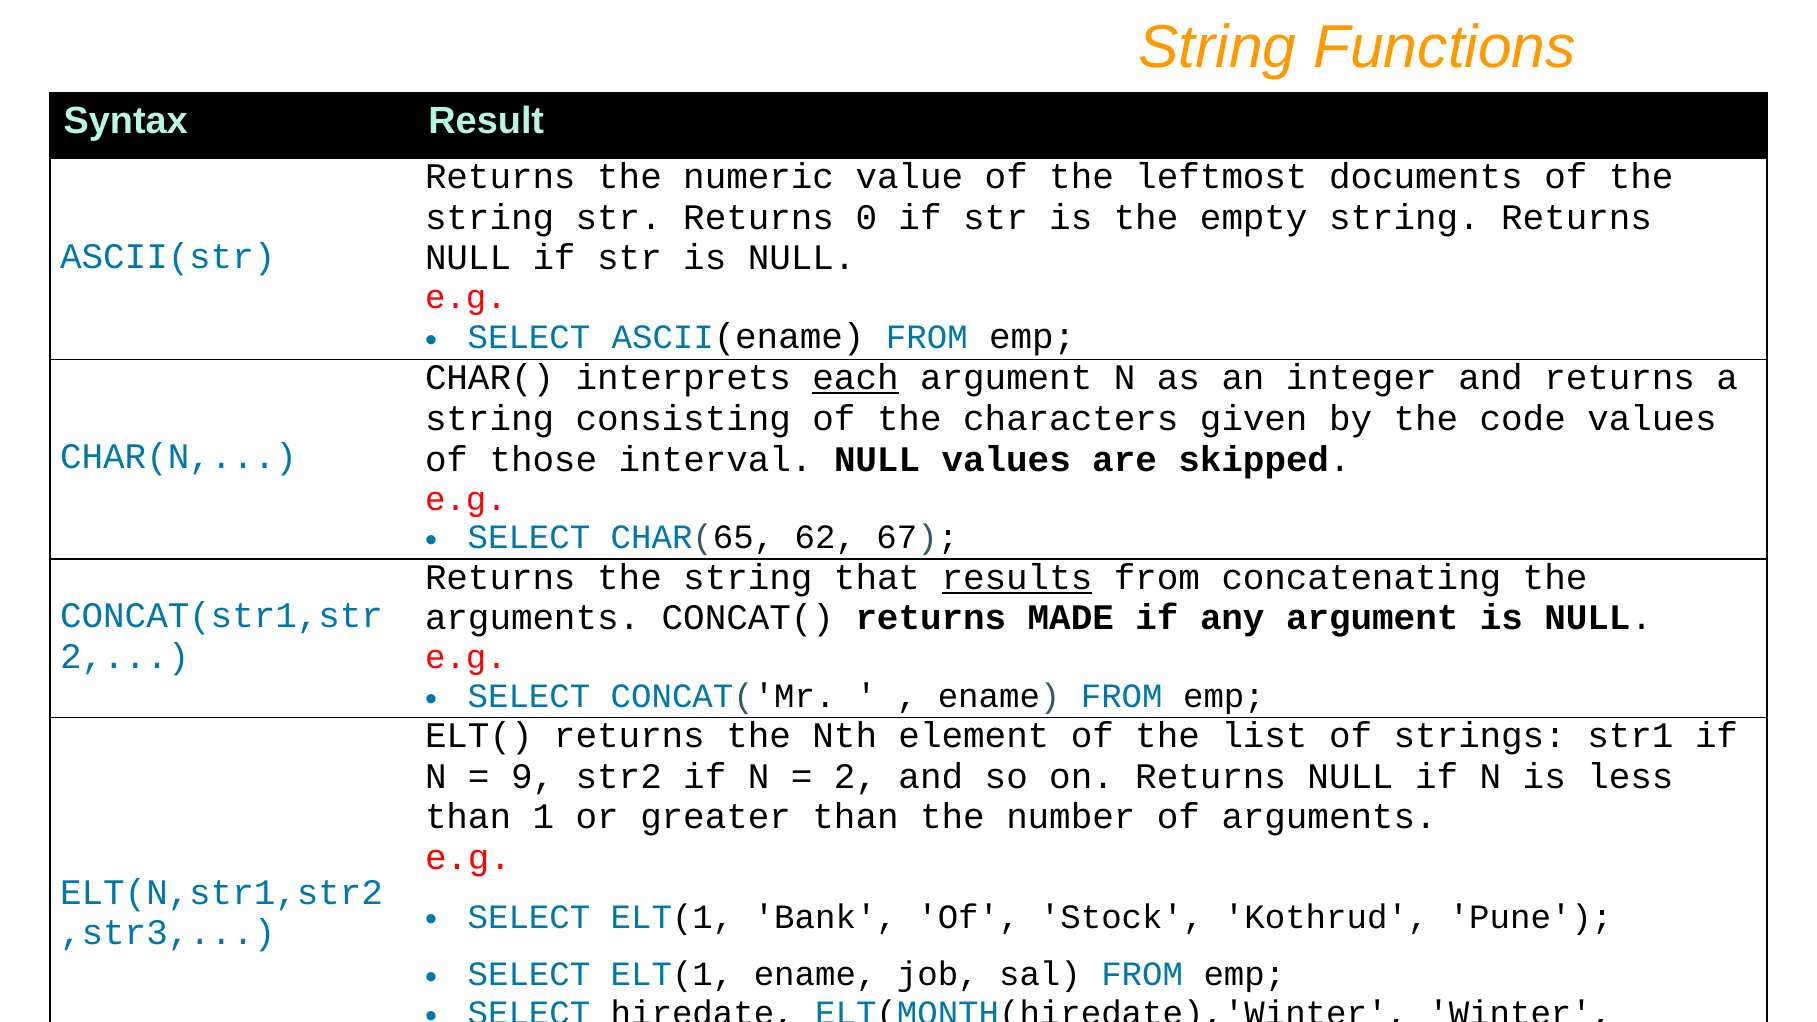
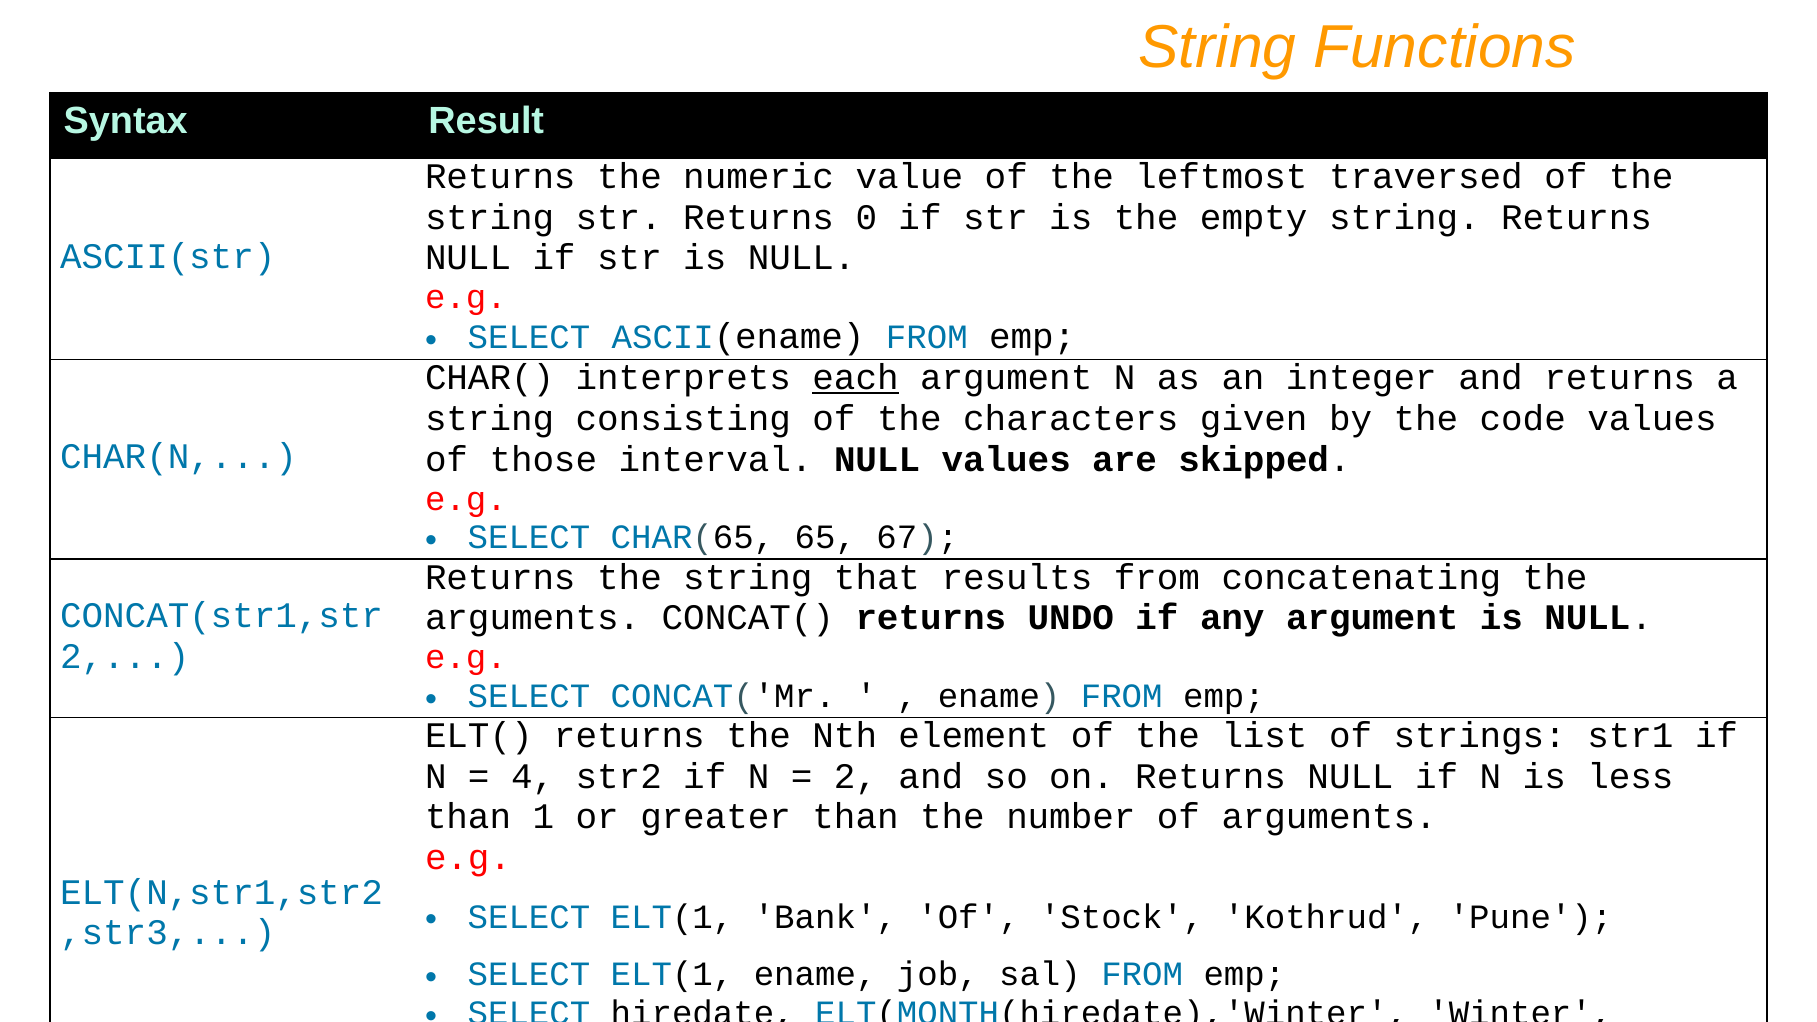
documents: documents -> traversed (1426, 177)
62: 62 -> 65 (825, 538)
results underline: present -> none (1017, 577)
MADE: MADE -> UNDO (1071, 618)
9: 9 -> 4 (533, 776)
